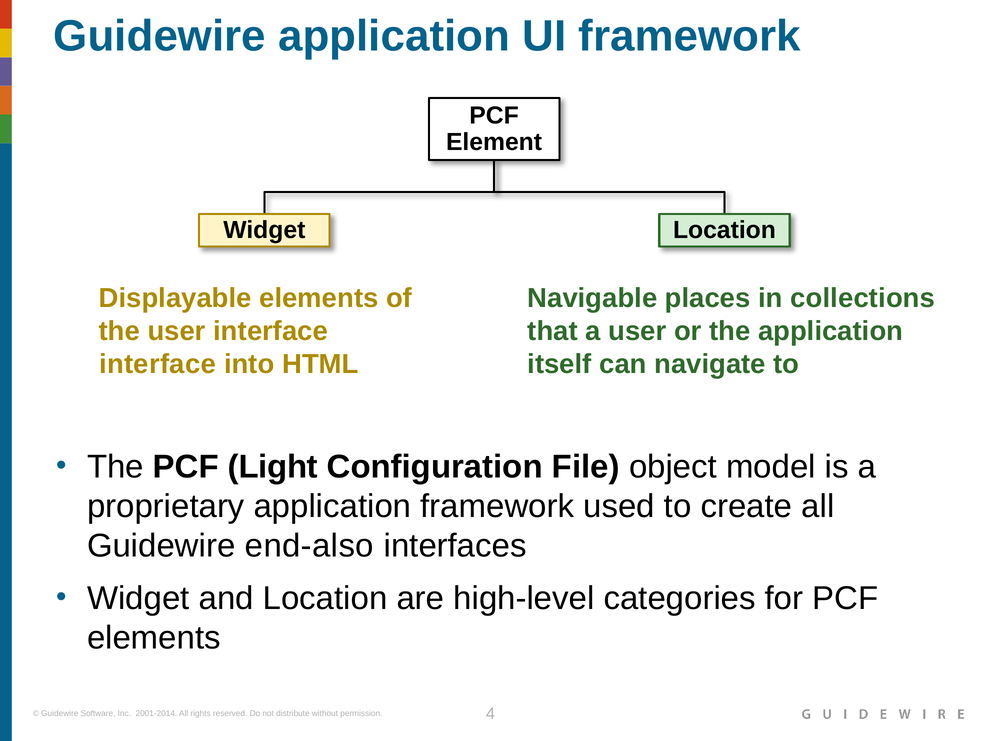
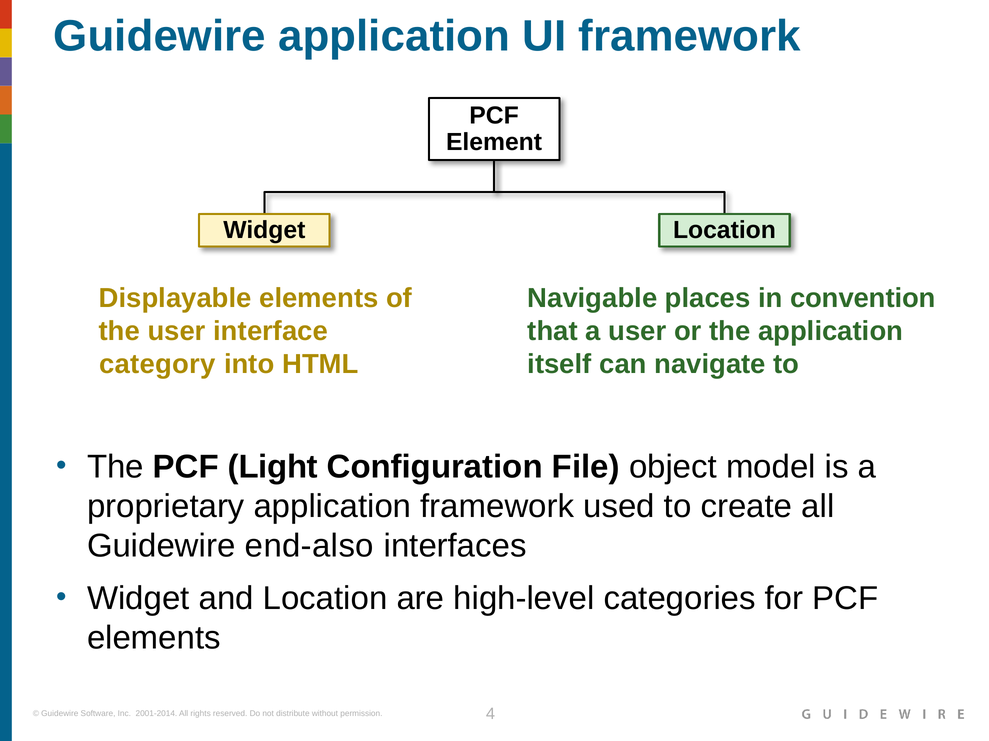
collections: collections -> convention (863, 299)
interface: interface -> category (157, 365)
